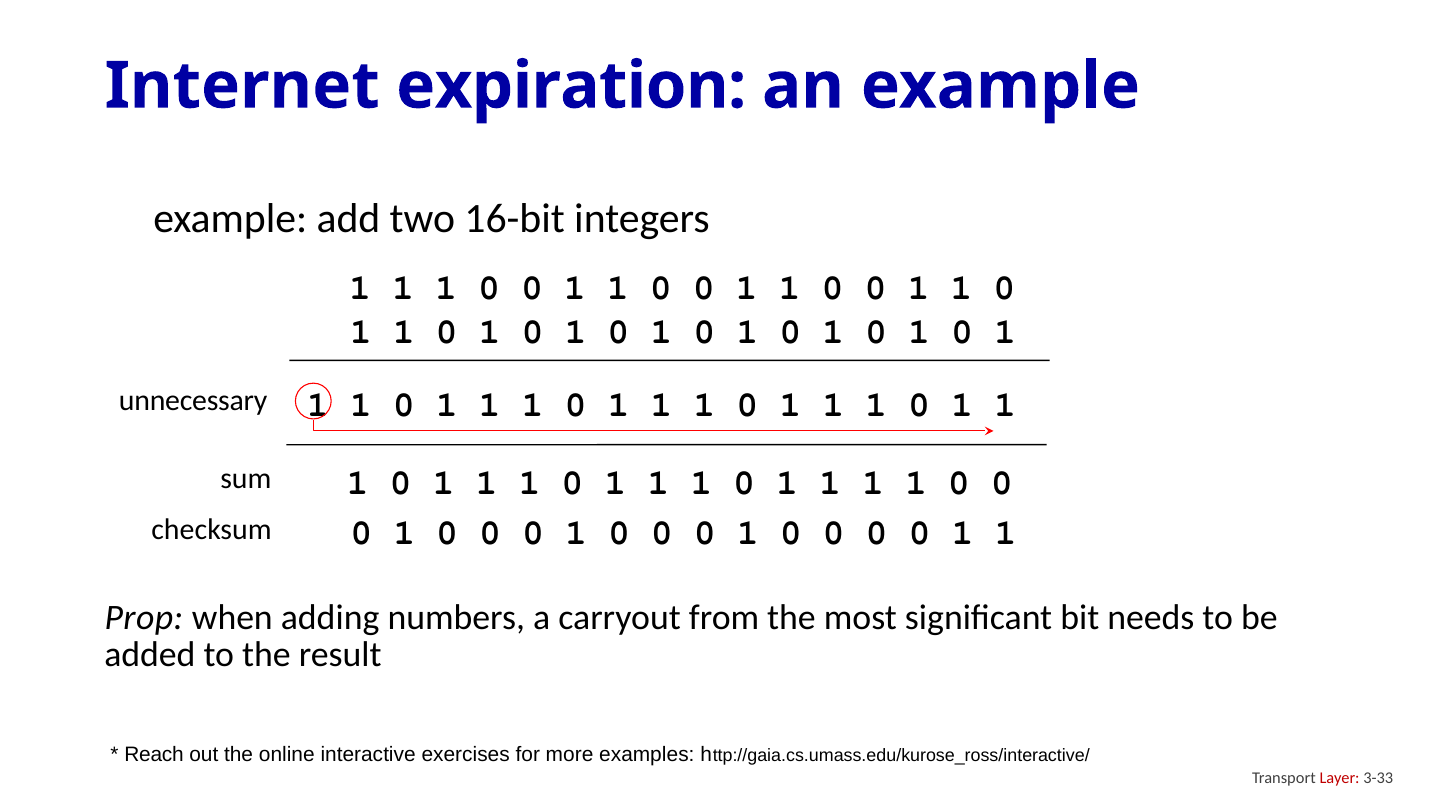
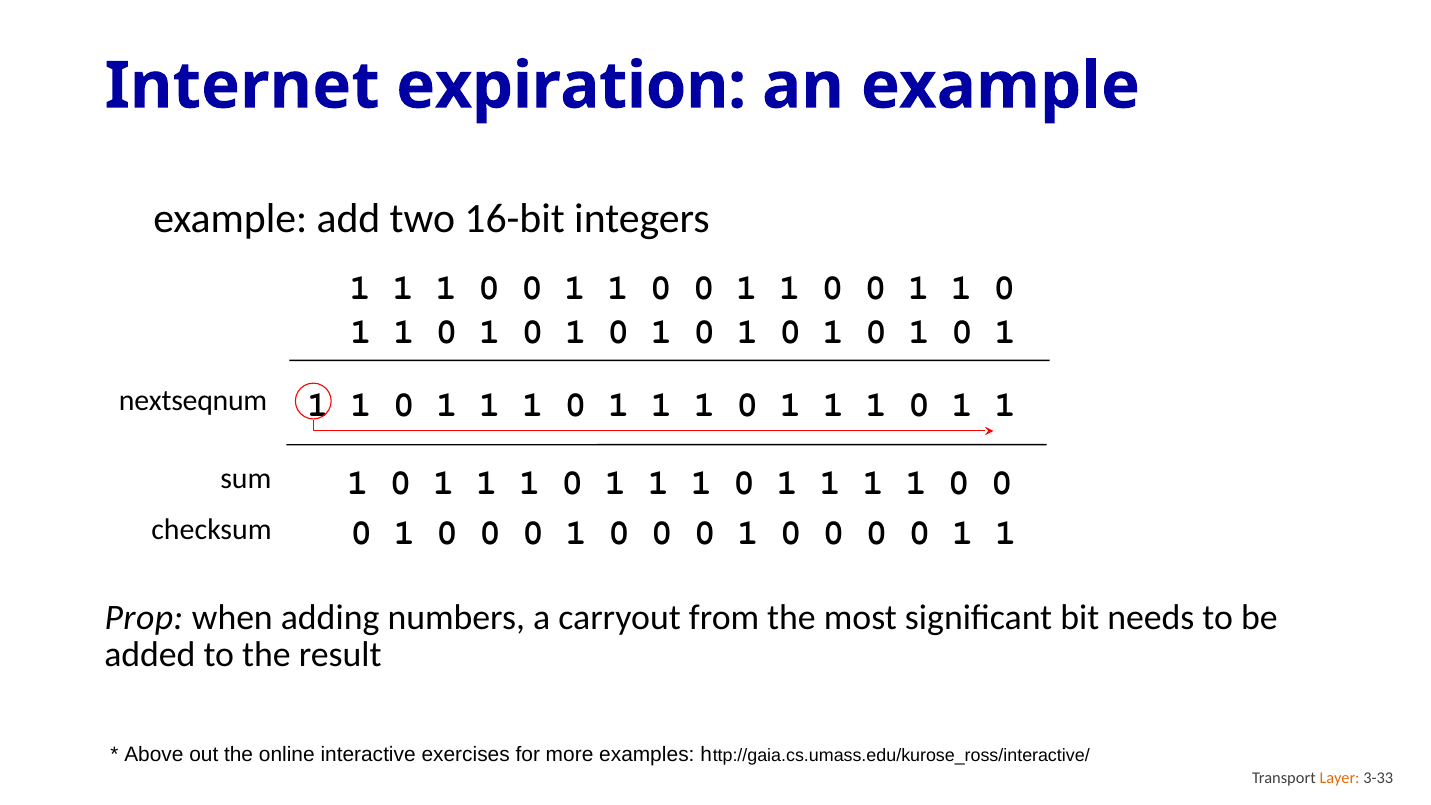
unnecessary: unnecessary -> nextseqnum (193, 401)
Reach: Reach -> Above (154, 754)
Layer colour: red -> orange (1340, 778)
